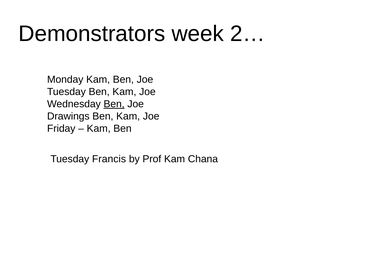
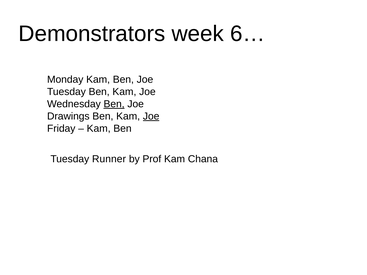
2…: 2… -> 6… (248, 34)
Joe underline: none -> present (151, 116)
Francis: Francis -> Runner (109, 159)
